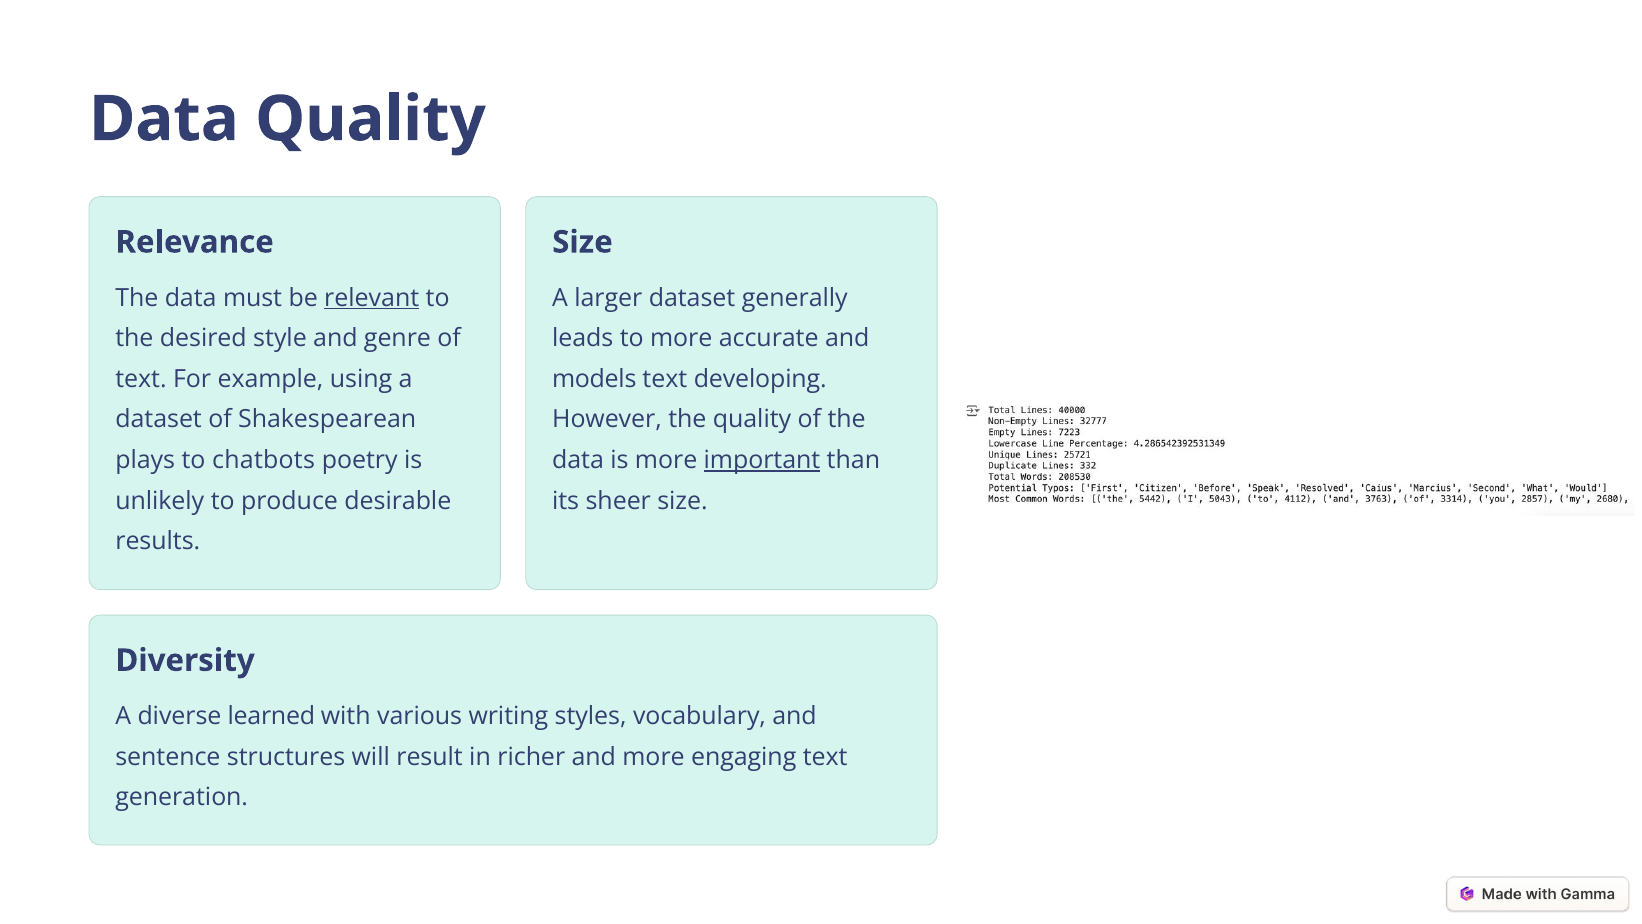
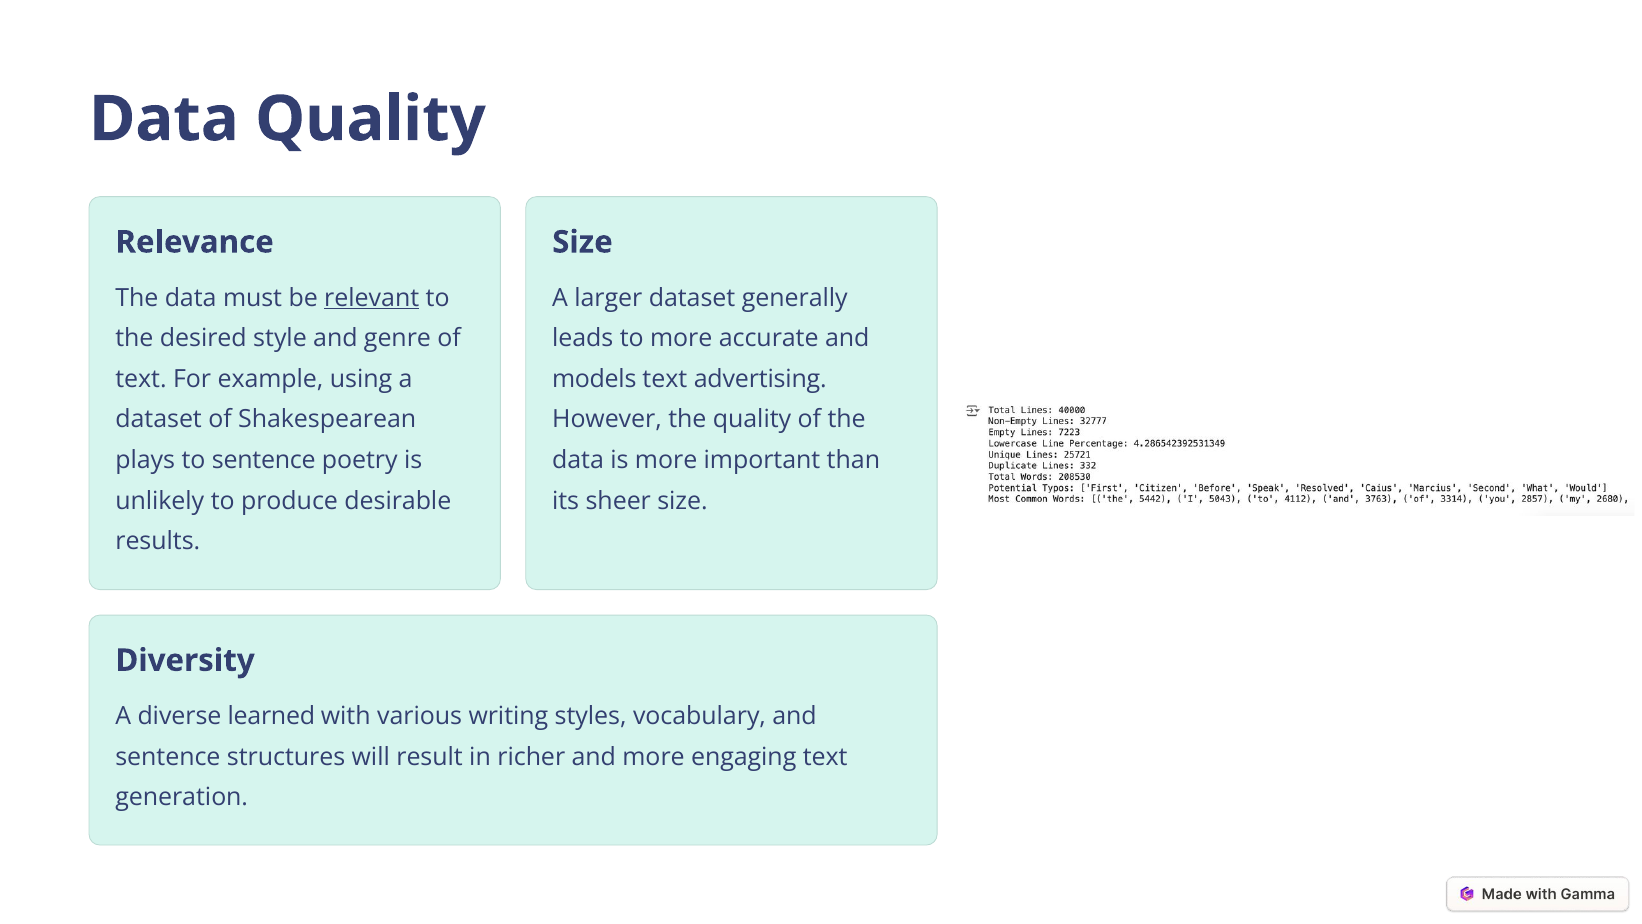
developing: developing -> advertising (760, 379)
important underline: present -> none (762, 460)
to chatbots: chatbots -> sentence (264, 460)
